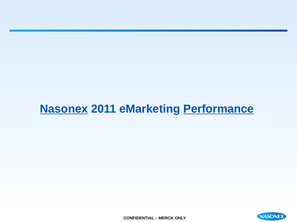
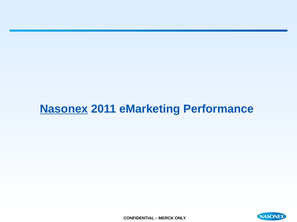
Performance underline: present -> none (219, 109)
